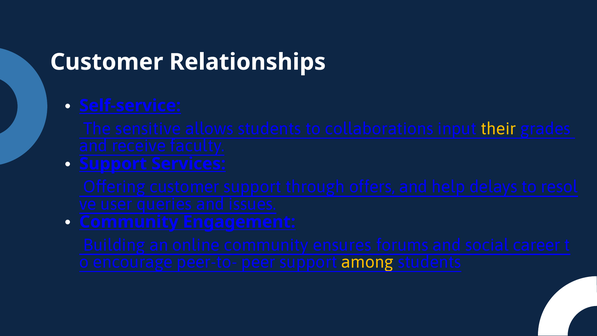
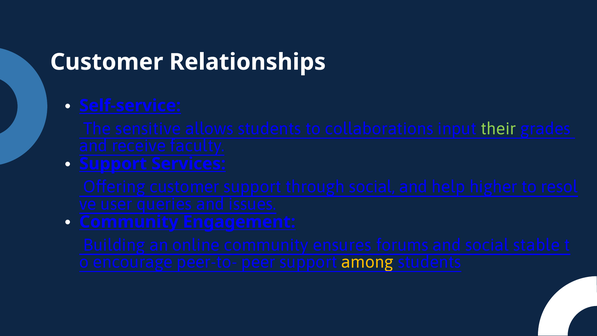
their colour: yellow -> light green (498, 129)
through offers: offers -> social (372, 187)
delays: delays -> higher (493, 187)
career: career -> stable (537, 245)
